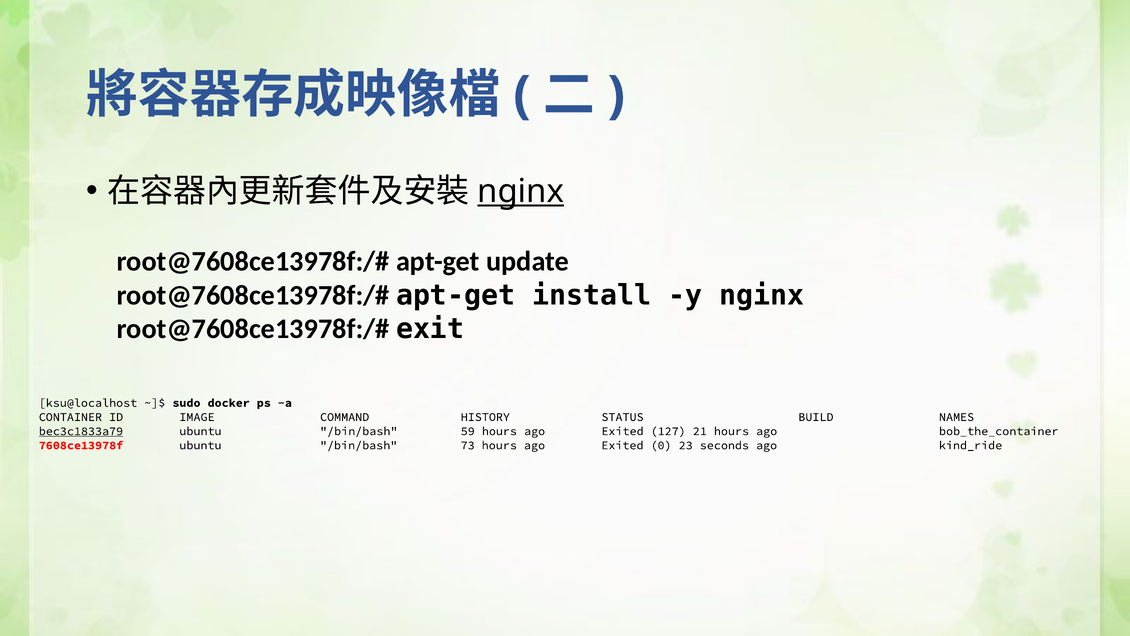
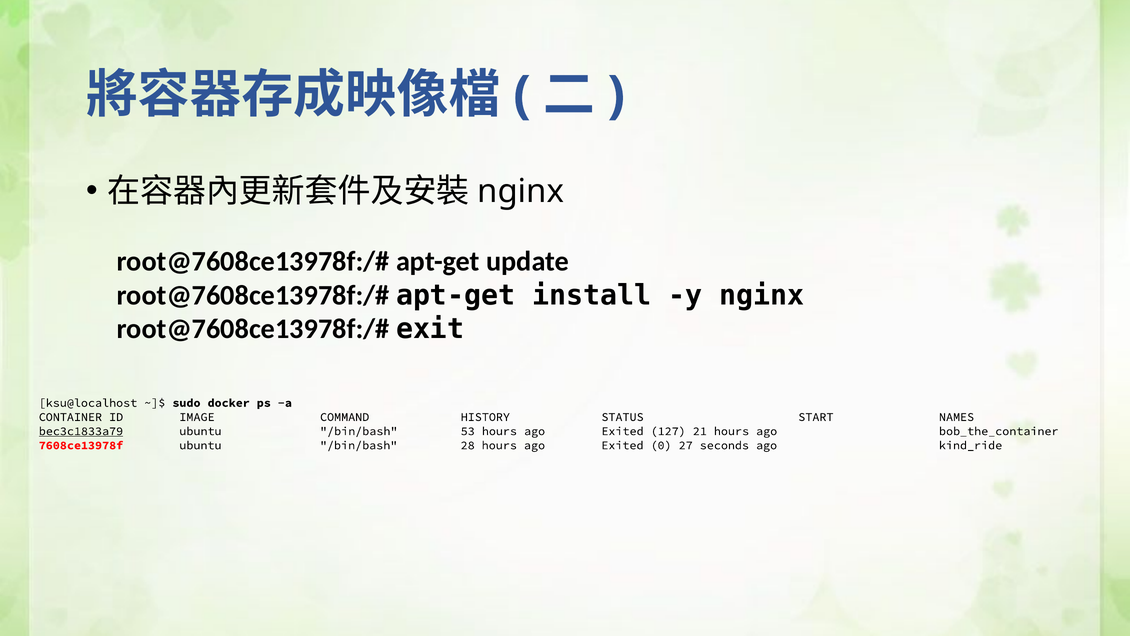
nginx underline: present -> none (521, 191)
BUILD: BUILD -> START (816, 417)
59: 59 -> 53 (468, 431)
73: 73 -> 28 (468, 445)
23: 23 -> 27 (686, 445)
